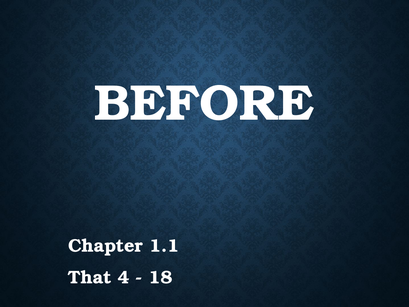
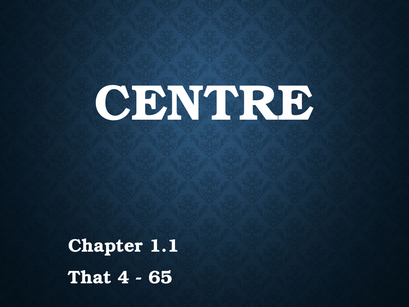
BEFORE: BEFORE -> CENTRE (204, 103)
18: 18 -> 65 (160, 277)
